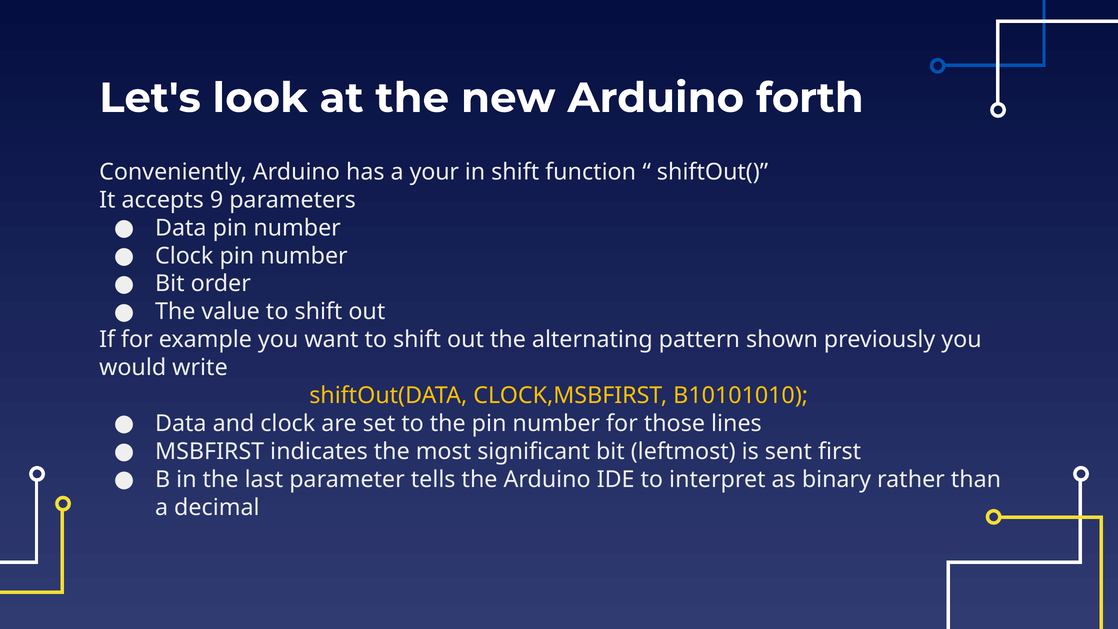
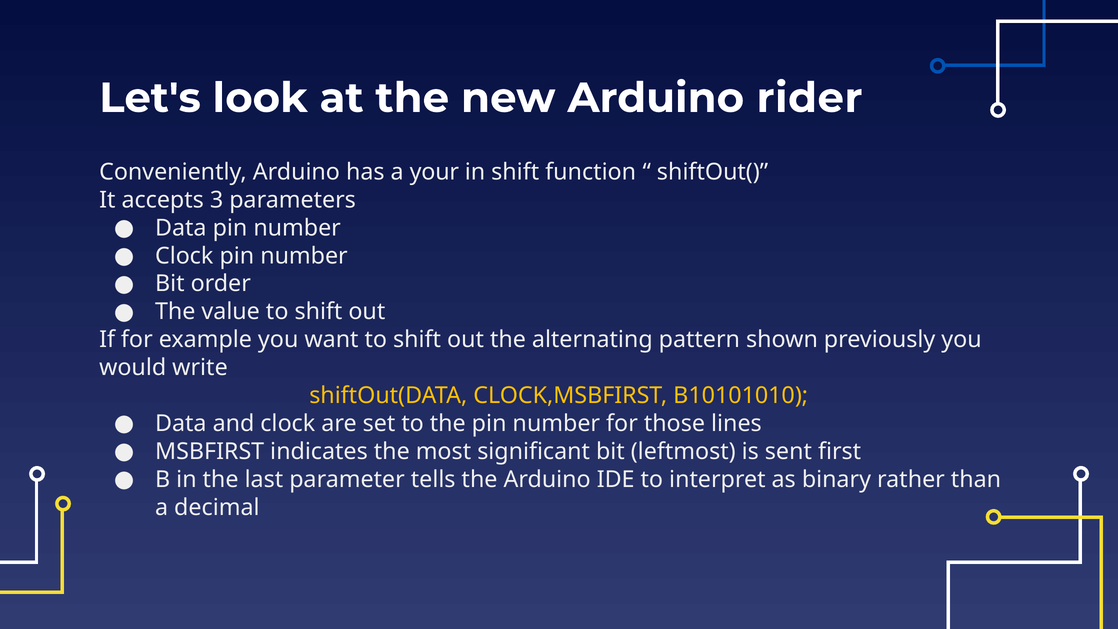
forth: forth -> rider (809, 98)
9: 9 -> 3 (217, 200)
